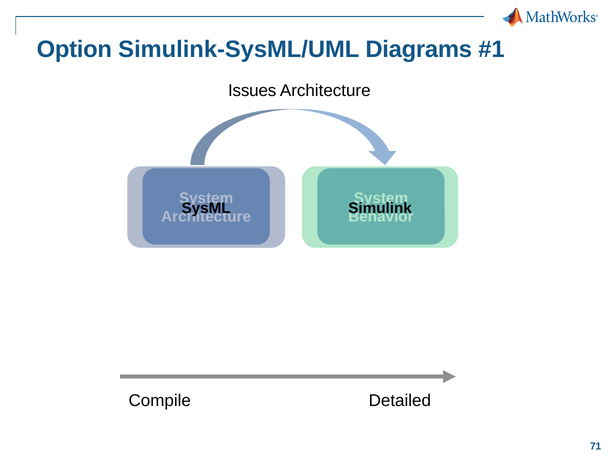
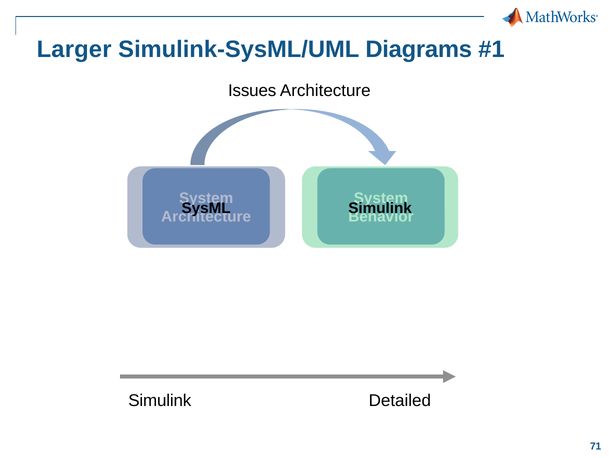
Option: Option -> Larger (74, 50)
Compile: Compile -> Simulink (160, 401)
